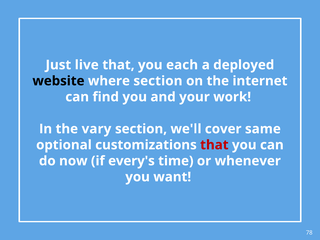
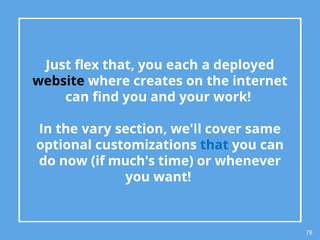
live: live -> flex (87, 65)
where section: section -> creates (158, 81)
that colour: red -> blue (214, 145)
every's: every's -> much's (131, 161)
